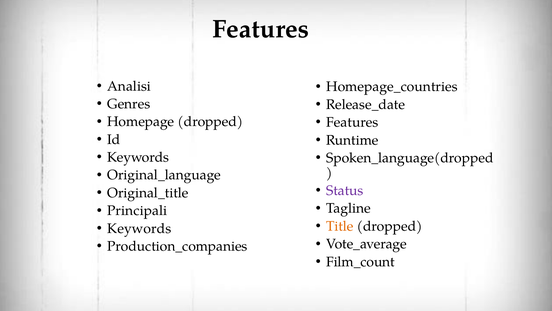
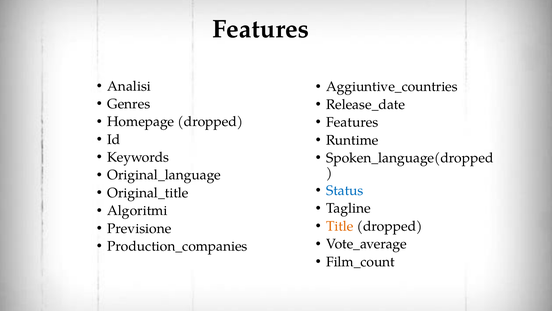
Homepage_countries: Homepage_countries -> Aggiuntive_countries (392, 87)
Status colour: purple -> blue (345, 190)
Principali: Principali -> Algoritmi (137, 210)
Keywords: Keywords -> Previsione (139, 228)
